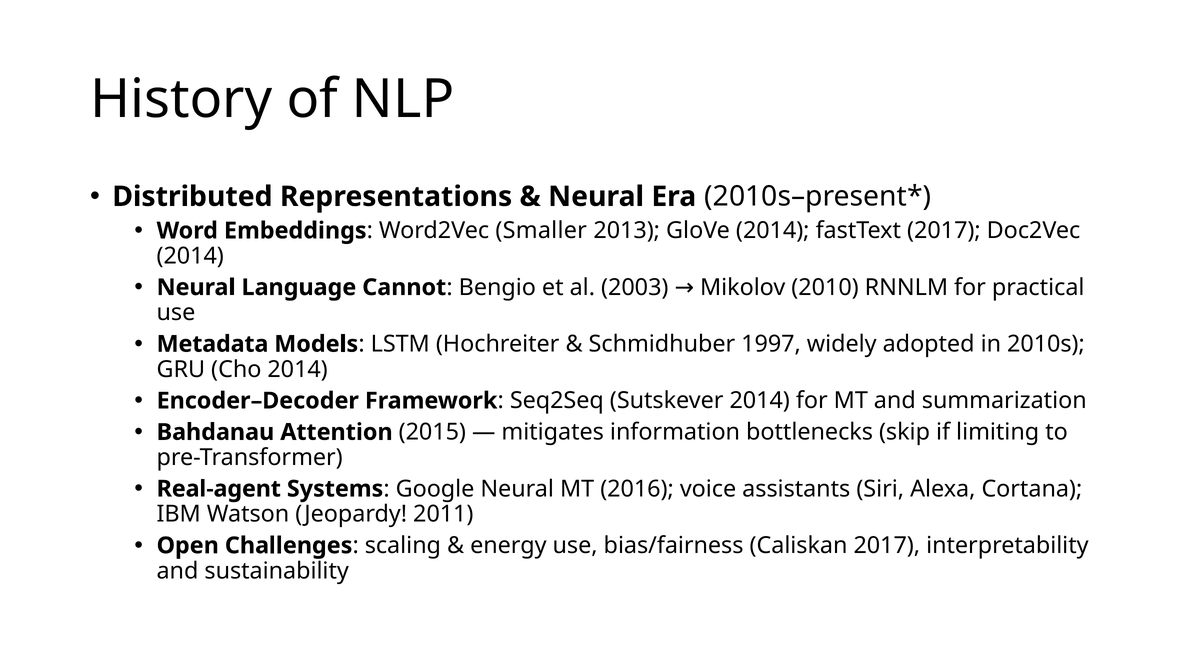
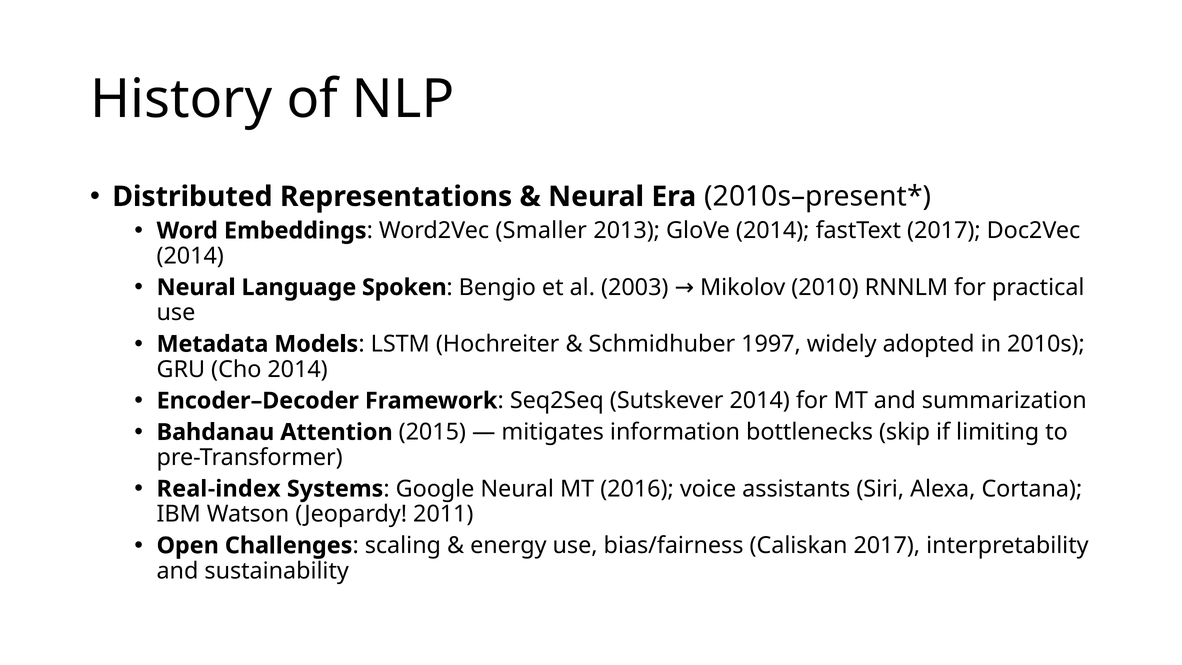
Cannot: Cannot -> Spoken (404, 287)
Real-agent: Real-agent -> Real-index (219, 489)
